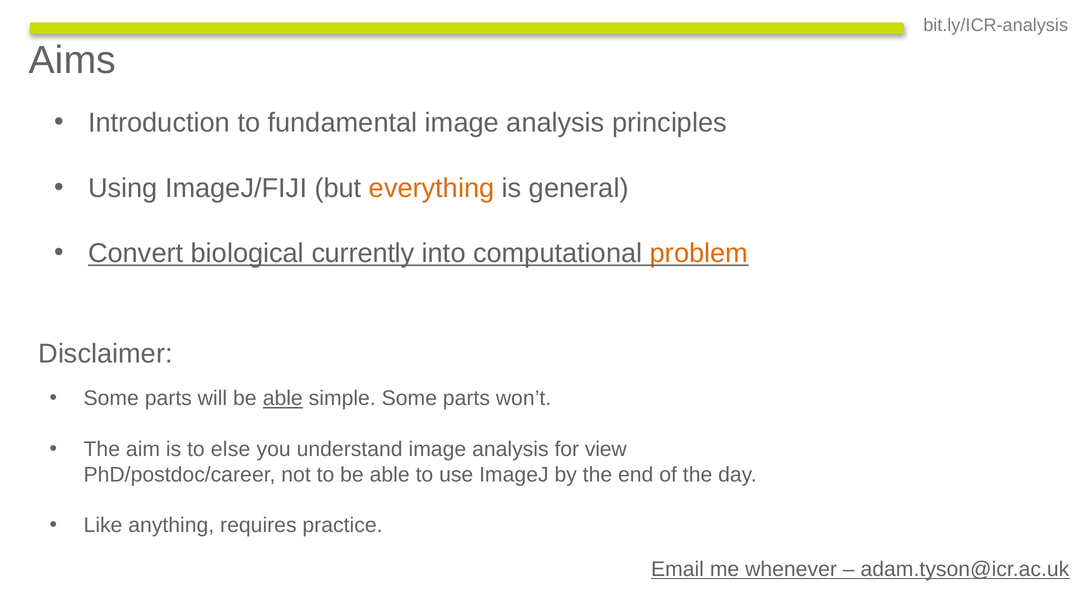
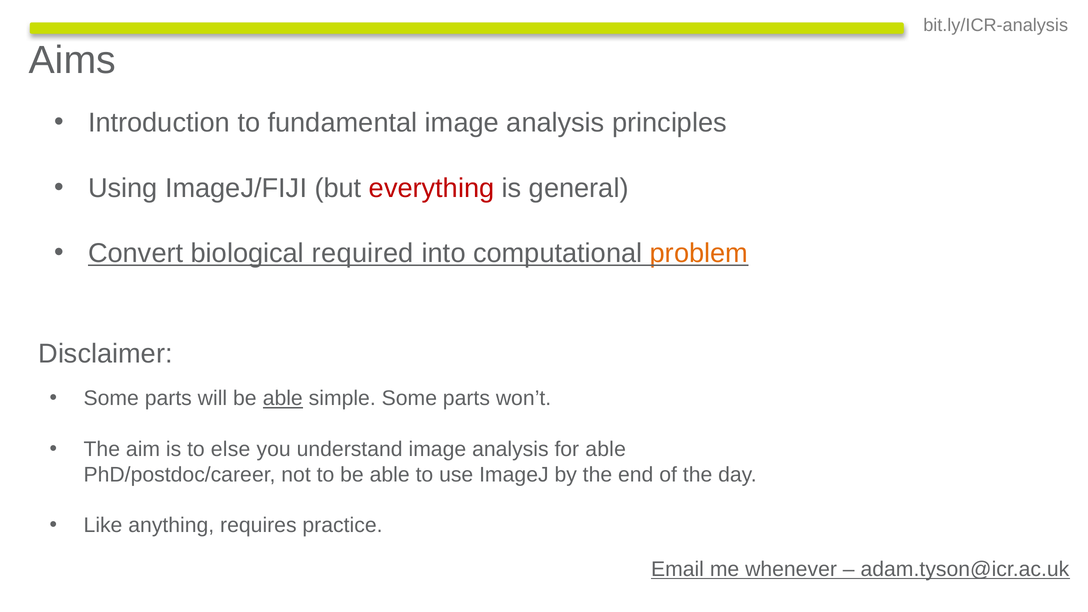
everything colour: orange -> red (432, 188)
currently: currently -> required (363, 253)
for view: view -> able (606, 449)
